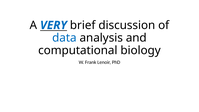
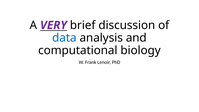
VERY colour: blue -> purple (54, 25)
